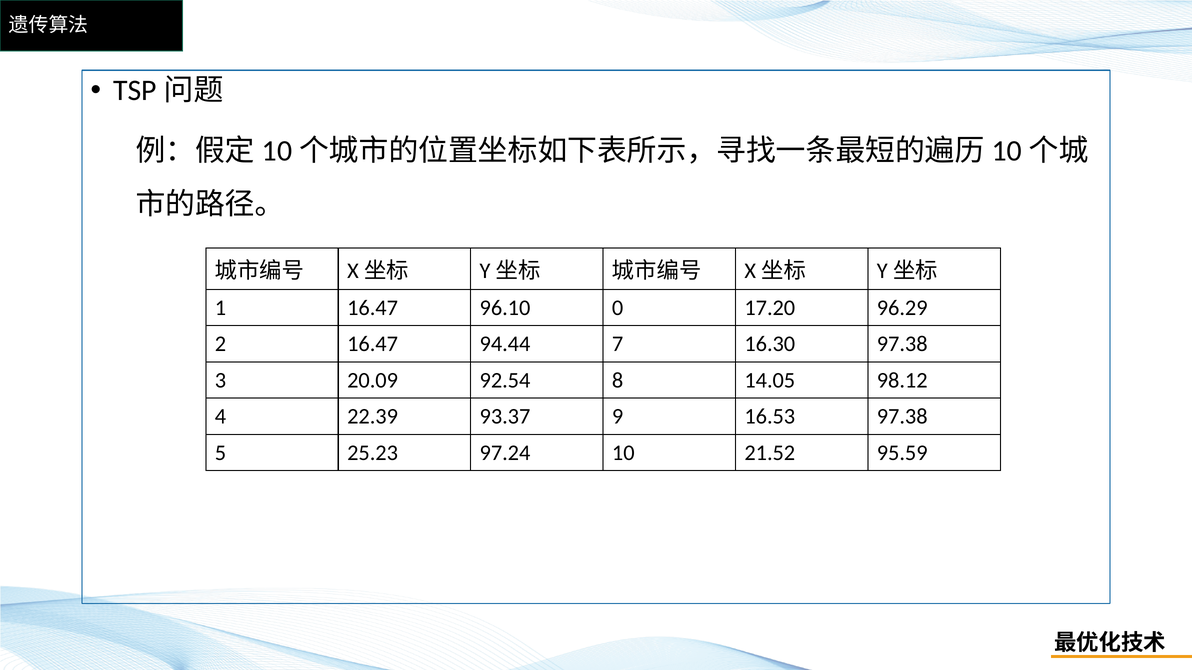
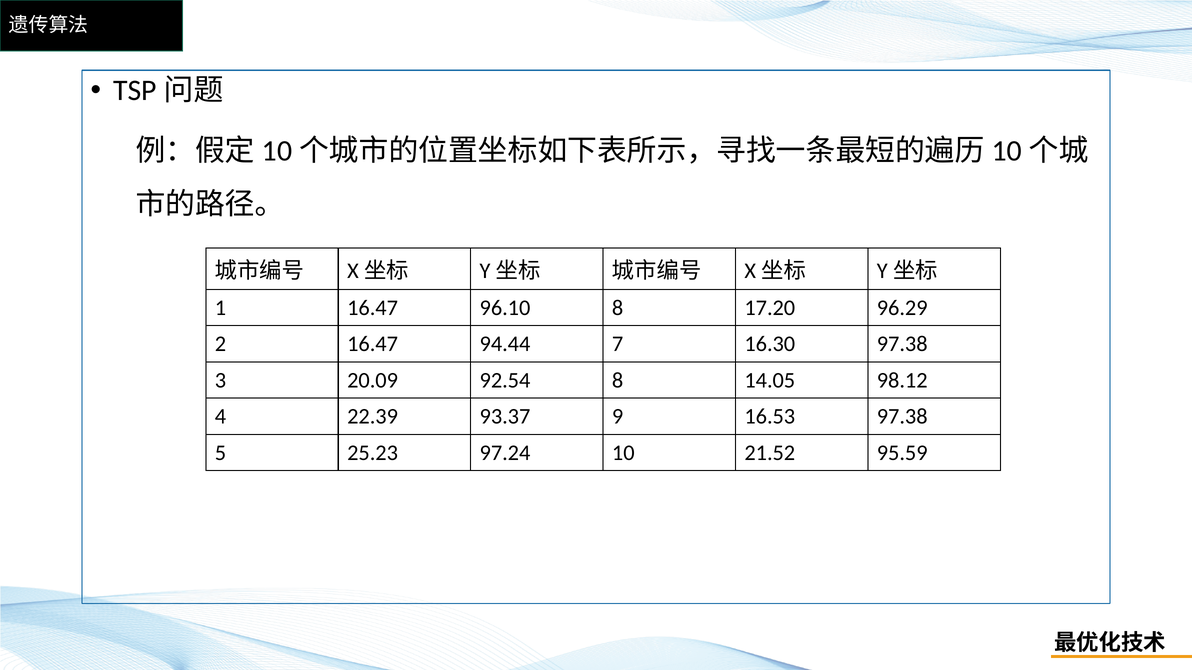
96.10 0: 0 -> 8 (618, 308)
